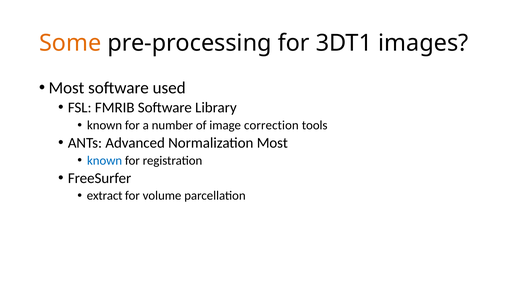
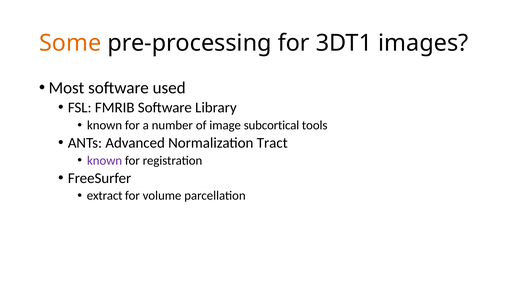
correction: correction -> subcortical (271, 125)
Normalization Most: Most -> Tract (272, 143)
known colour: blue -> purple (105, 161)
